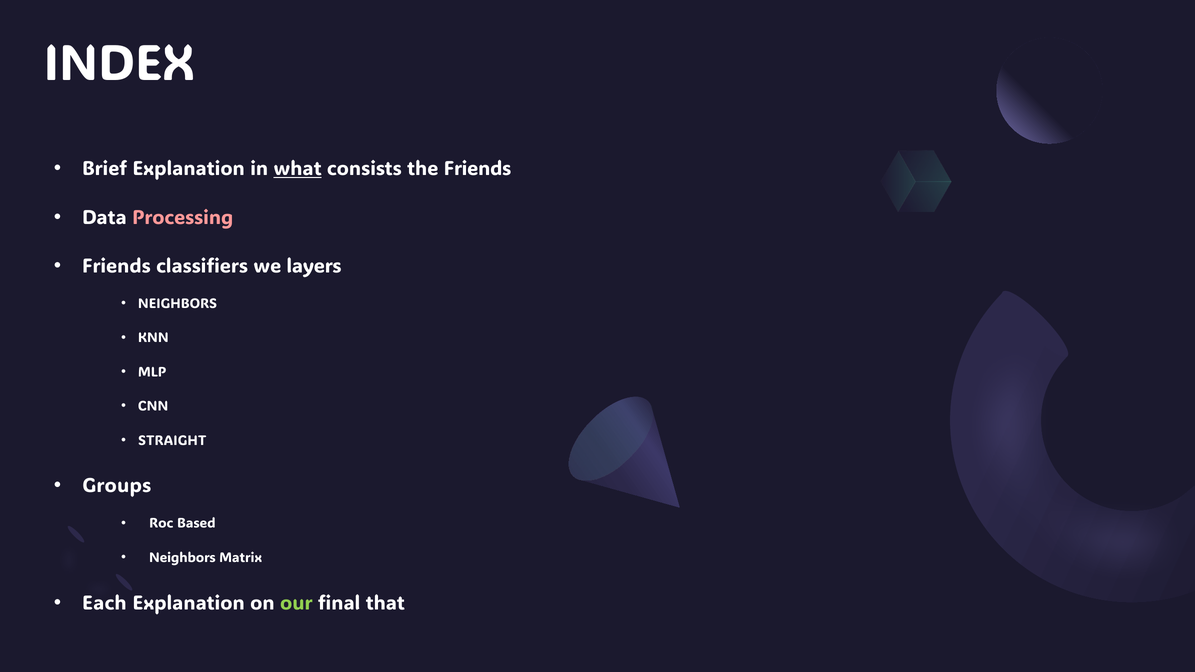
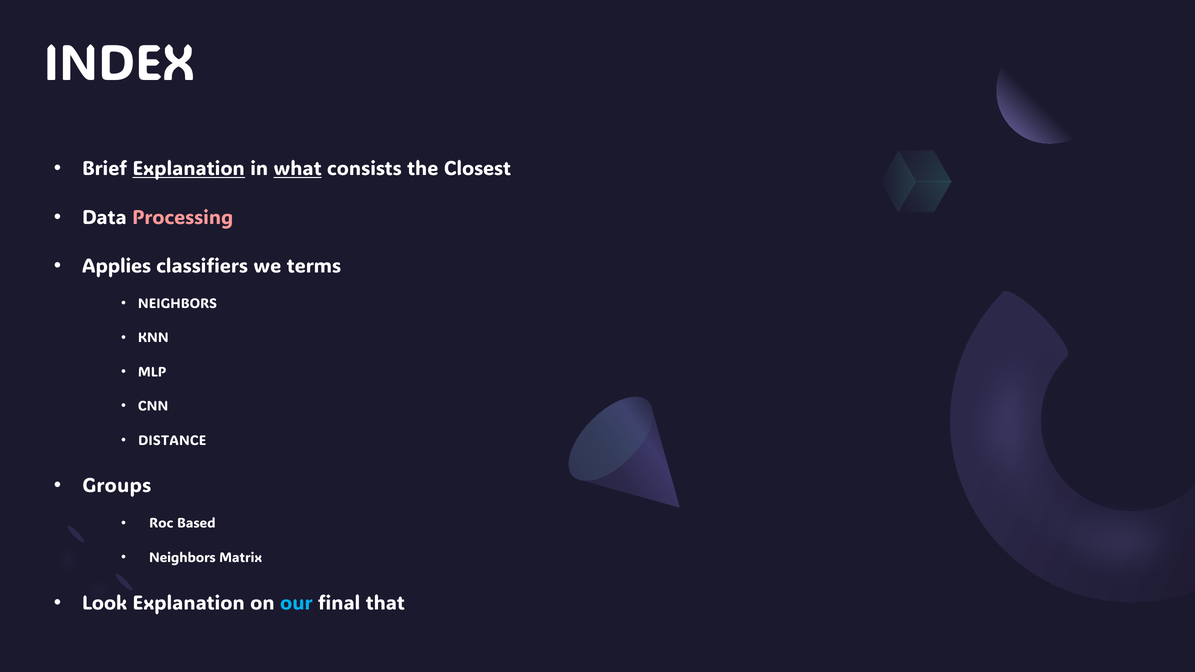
Explanation underline: none -> present (189, 169)
the Friends: Friends -> Closest (477, 169)
Friends: Friends -> Applies (116, 266)
layers: layers -> terms (314, 266)
STRAIGHT: STRAIGHT -> DISTANCE (172, 441)
Each: Each -> Look (105, 603)
our colour: light green -> light blue (296, 603)
